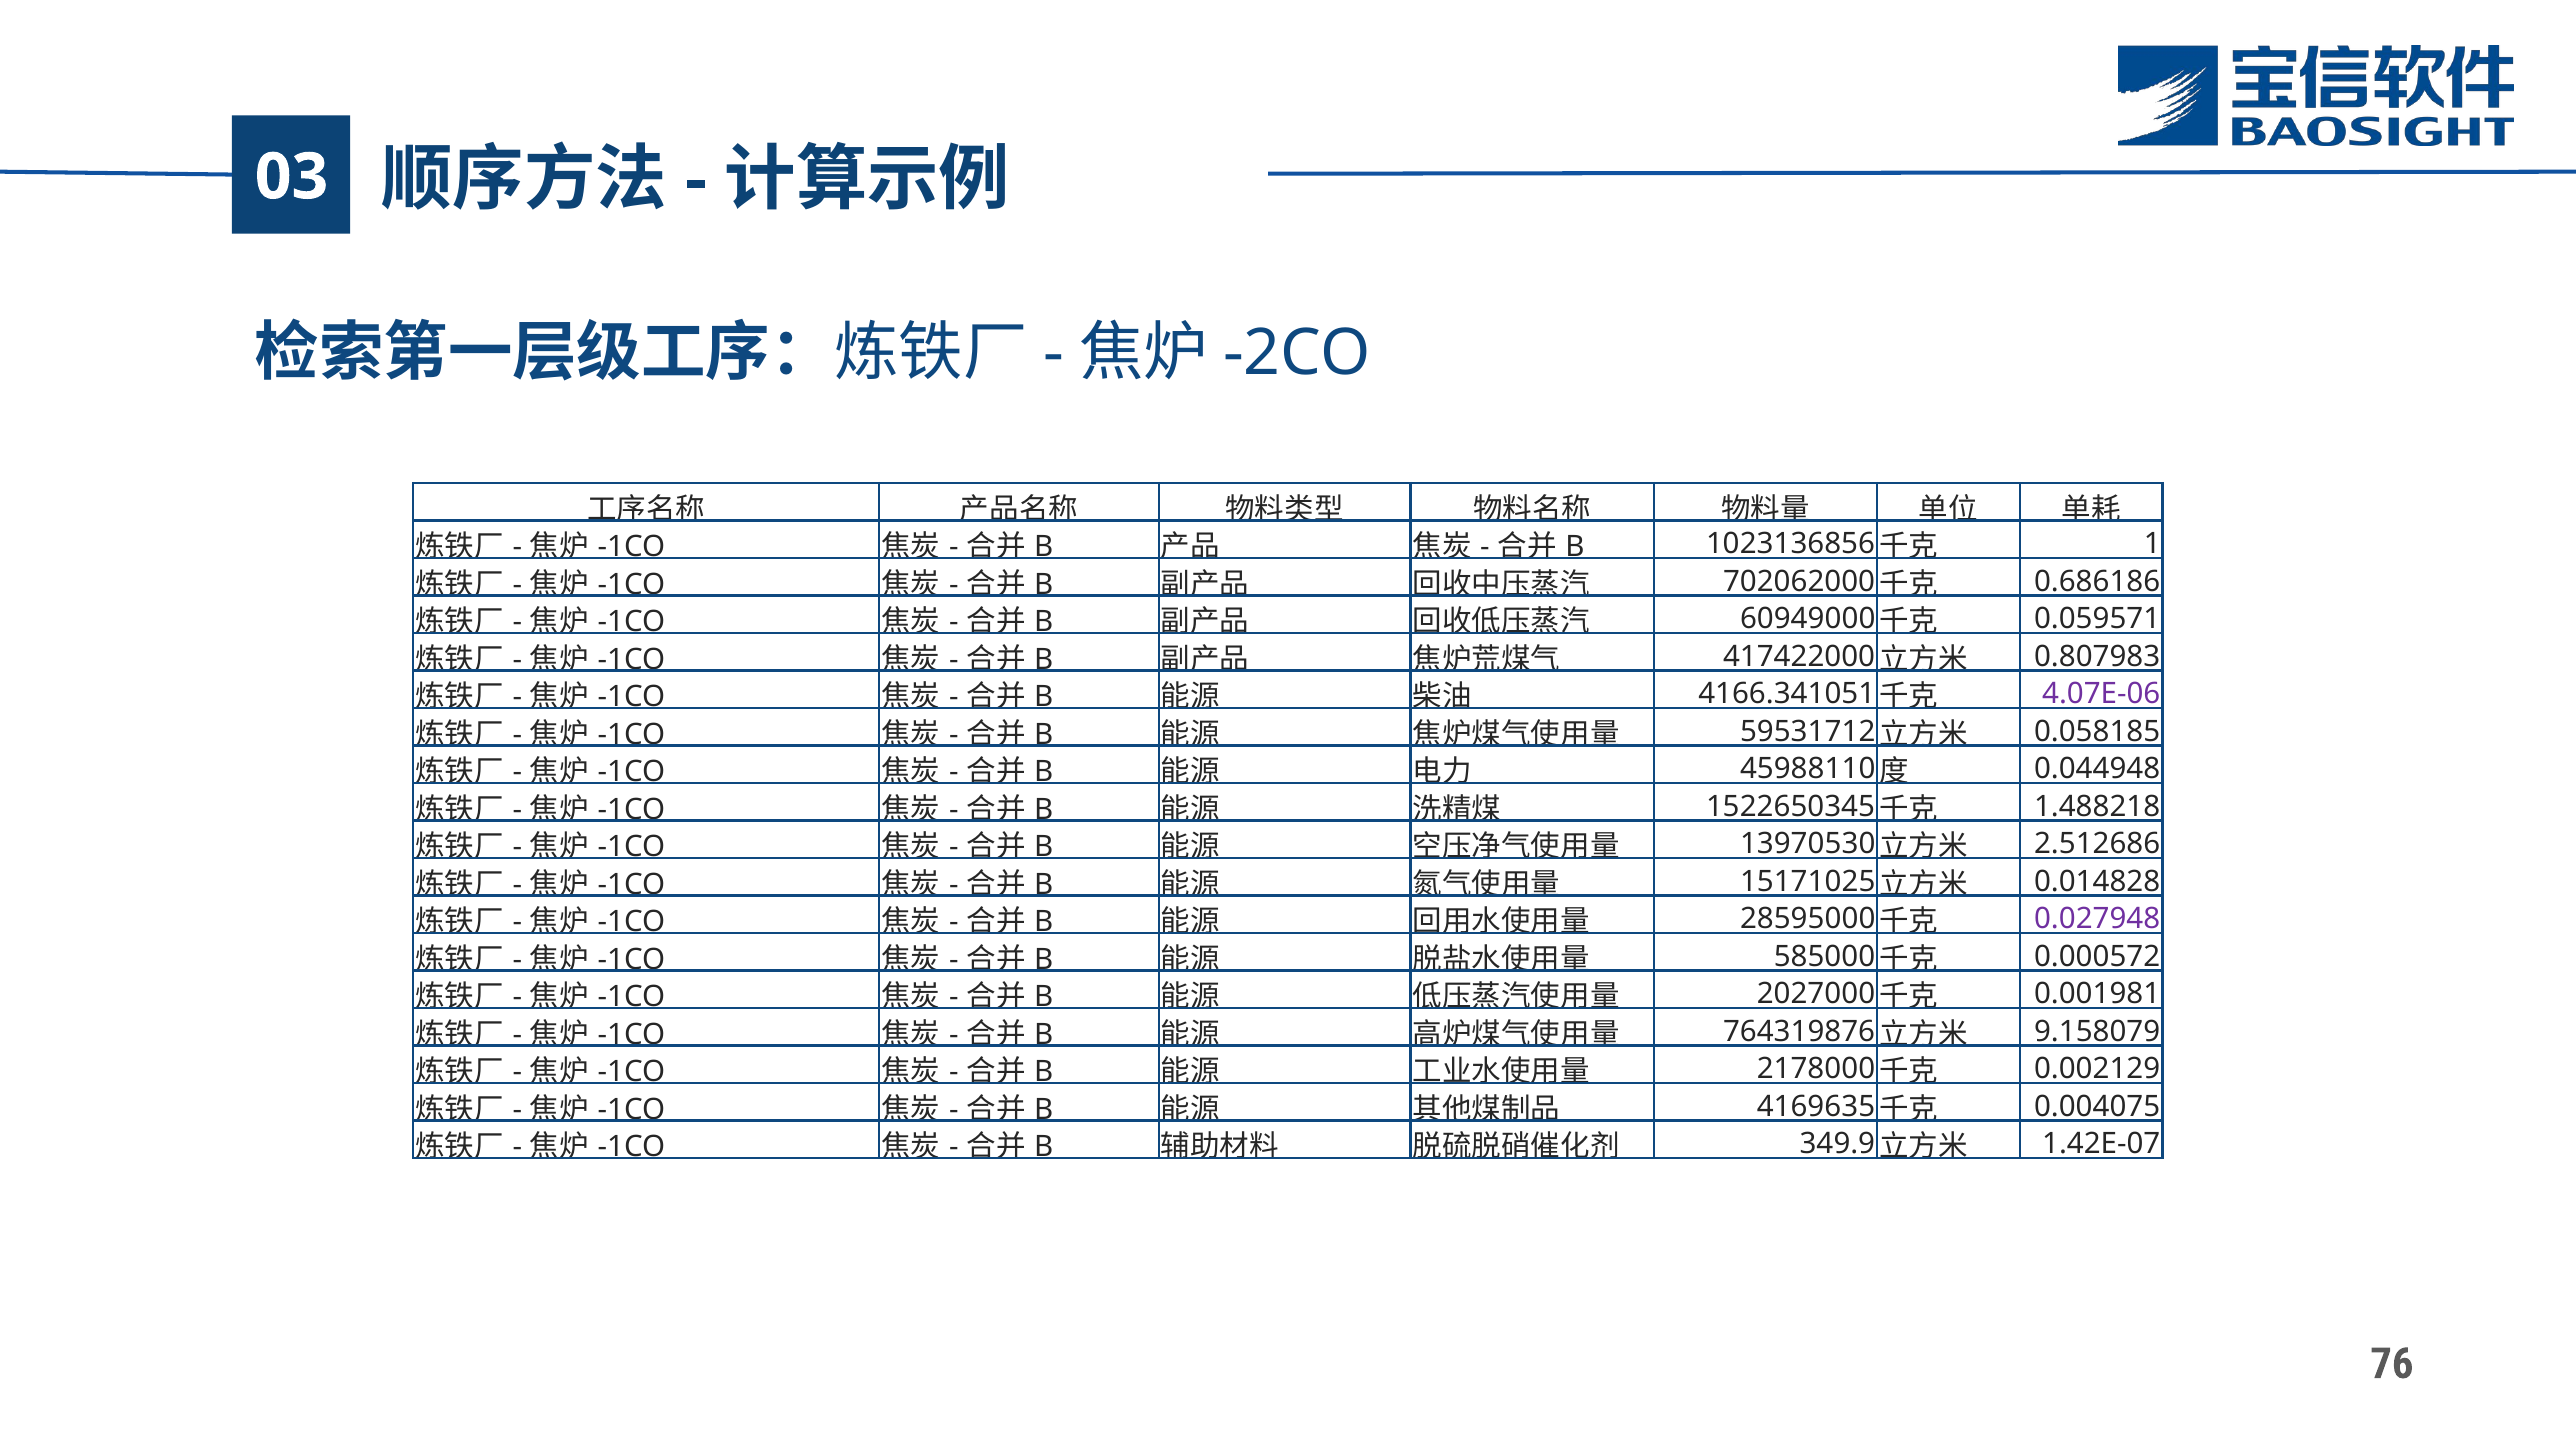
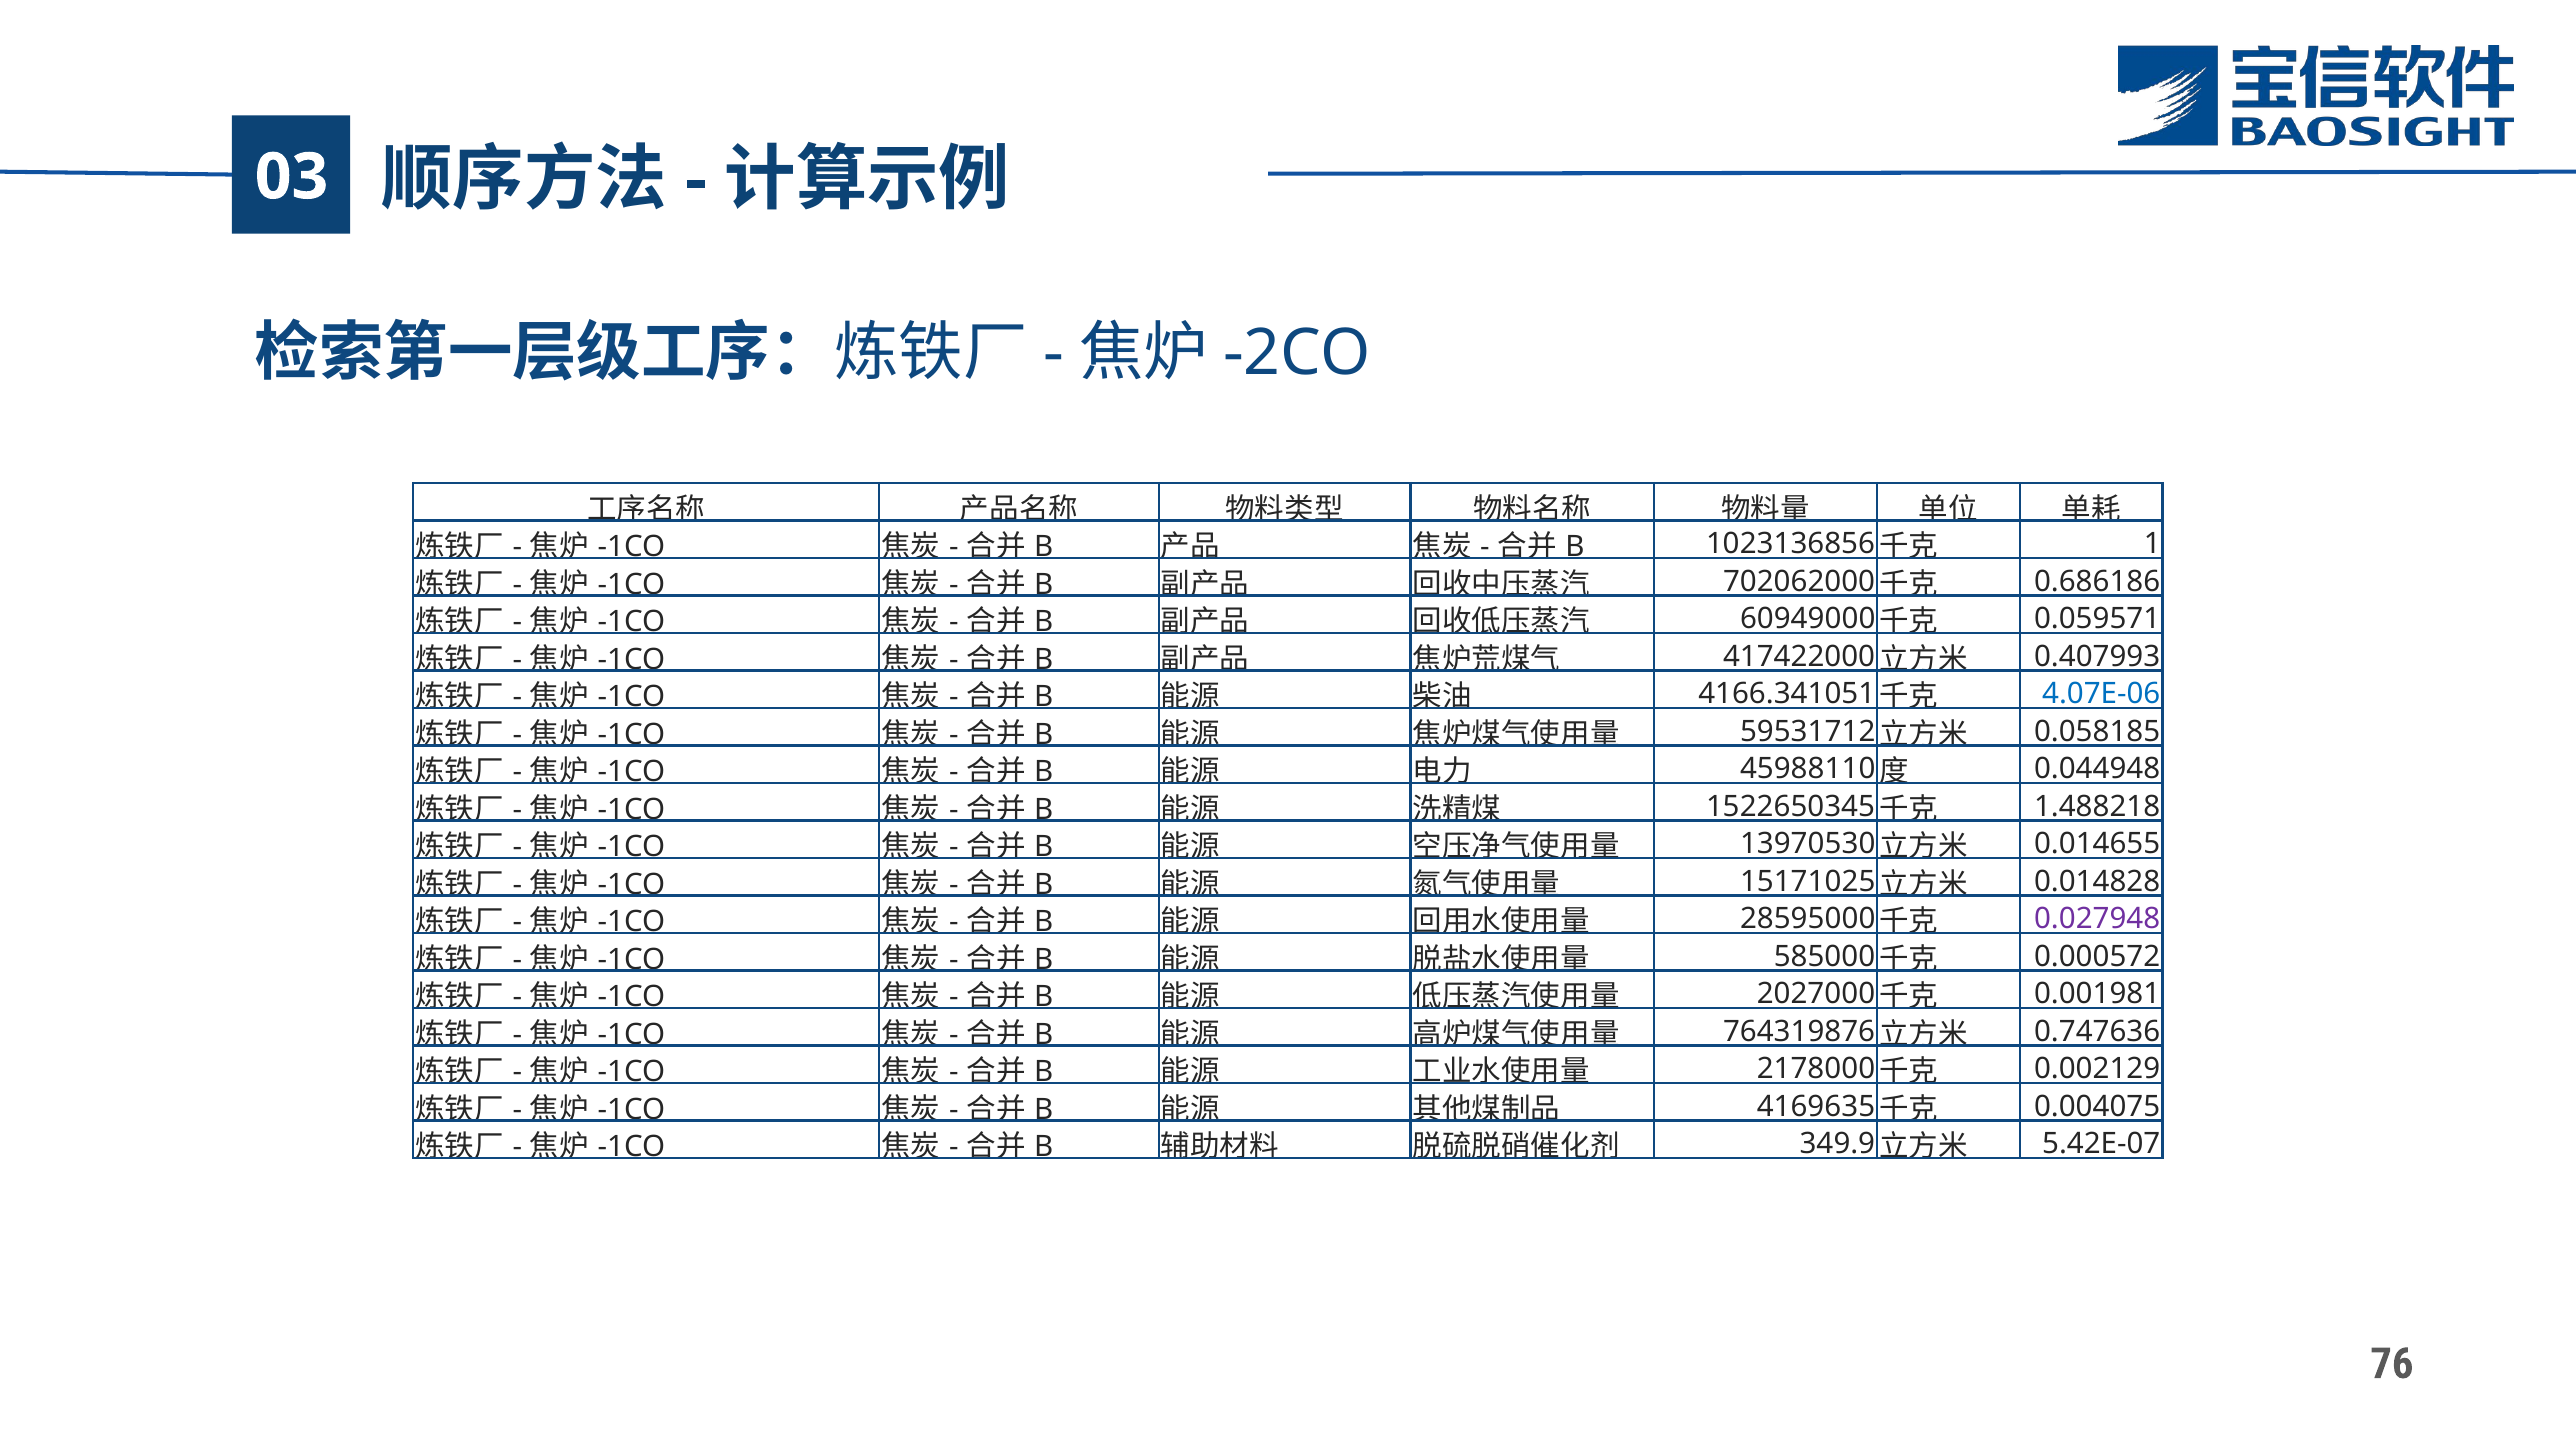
0.807983: 0.807983 -> 0.407993 (2097, 657)
4.07E-06 colour: purple -> blue (2101, 694)
2.512686: 2.512686 -> 0.014655 (2097, 844)
9.158079: 9.158079 -> 0.747636 (2097, 1032)
1.42E-07: 1.42E-07 -> 5.42E-07 (2101, 1144)
